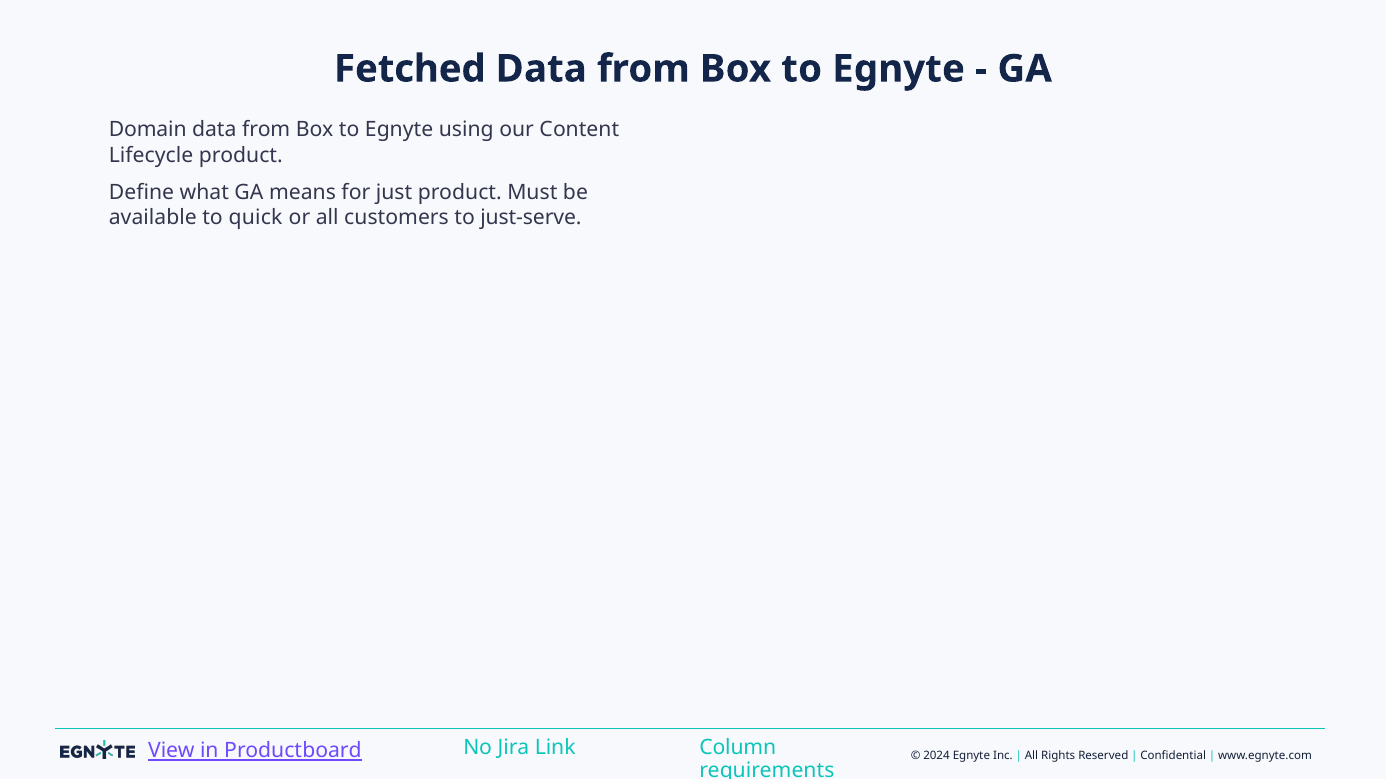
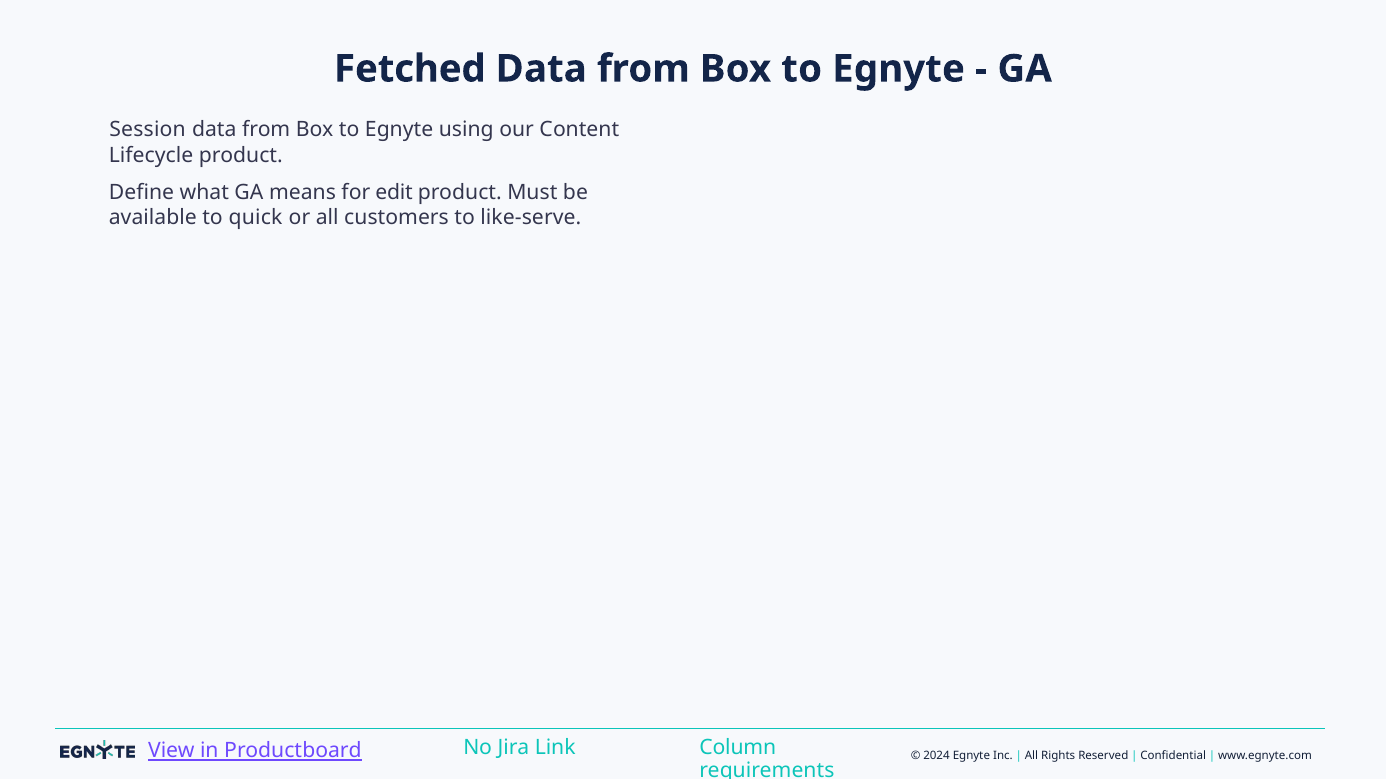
Domain: Domain -> Session (148, 130)
just: just -> edit (394, 192)
just-serve: just-serve -> like-serve (531, 218)
